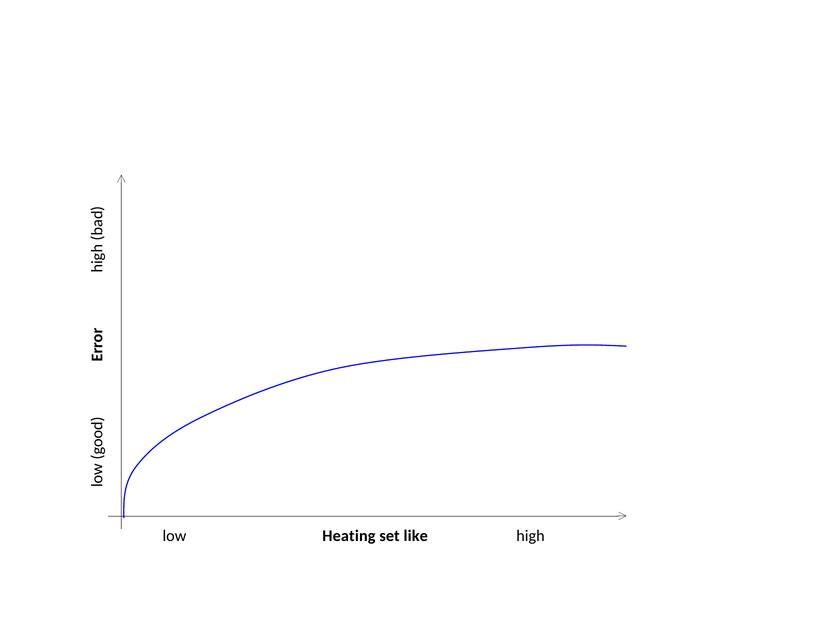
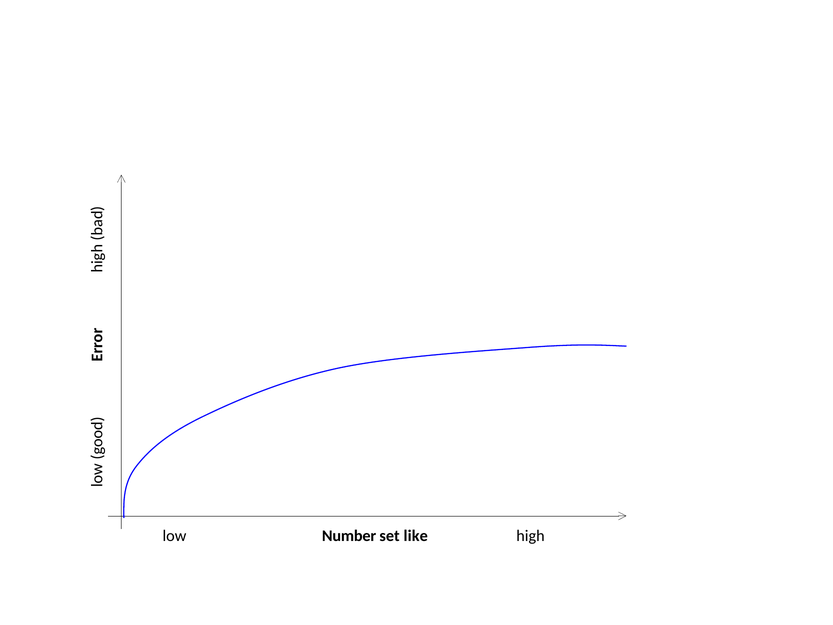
Heating: Heating -> Number (349, 536)
